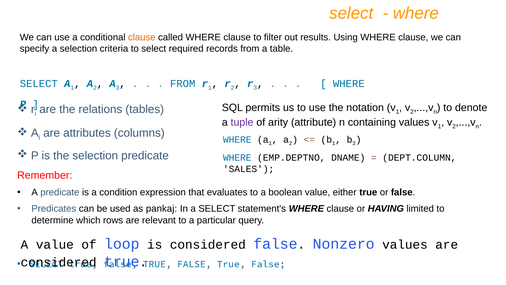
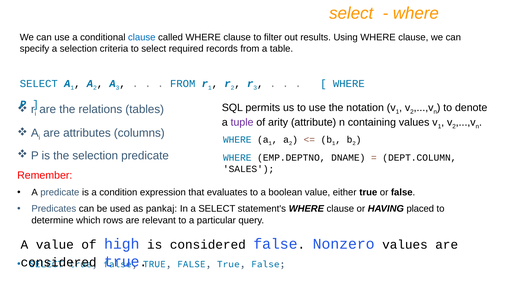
clause colour: orange -> blue (142, 37)
limited: limited -> placed (420, 209)
loop: loop -> high (122, 244)
